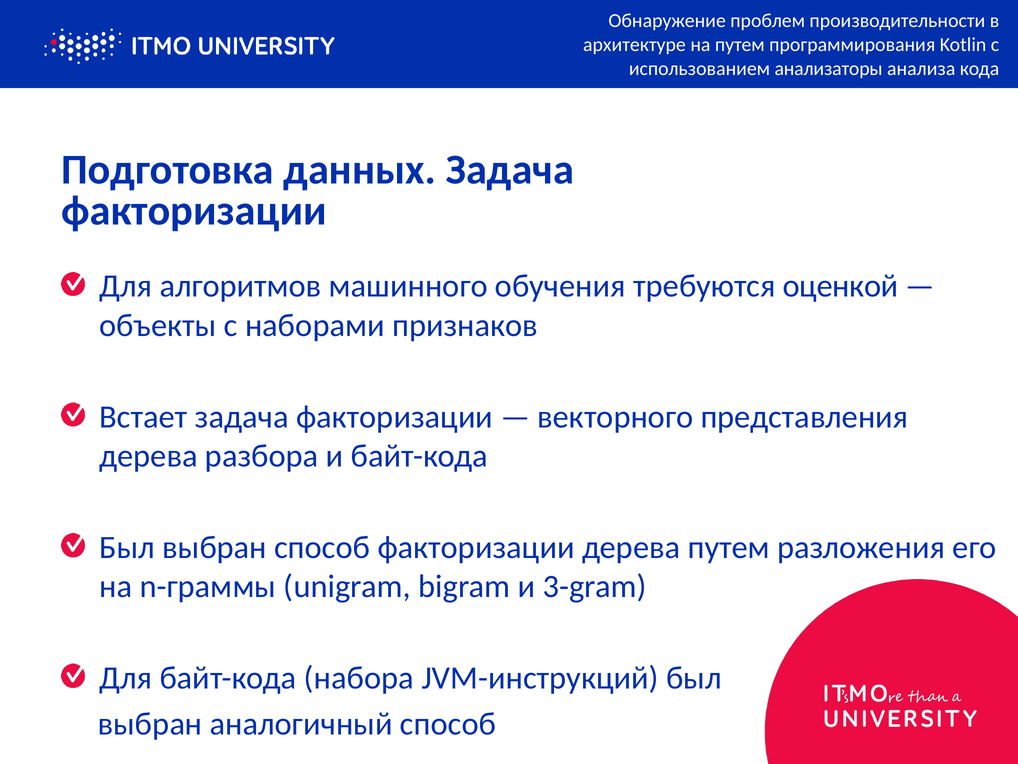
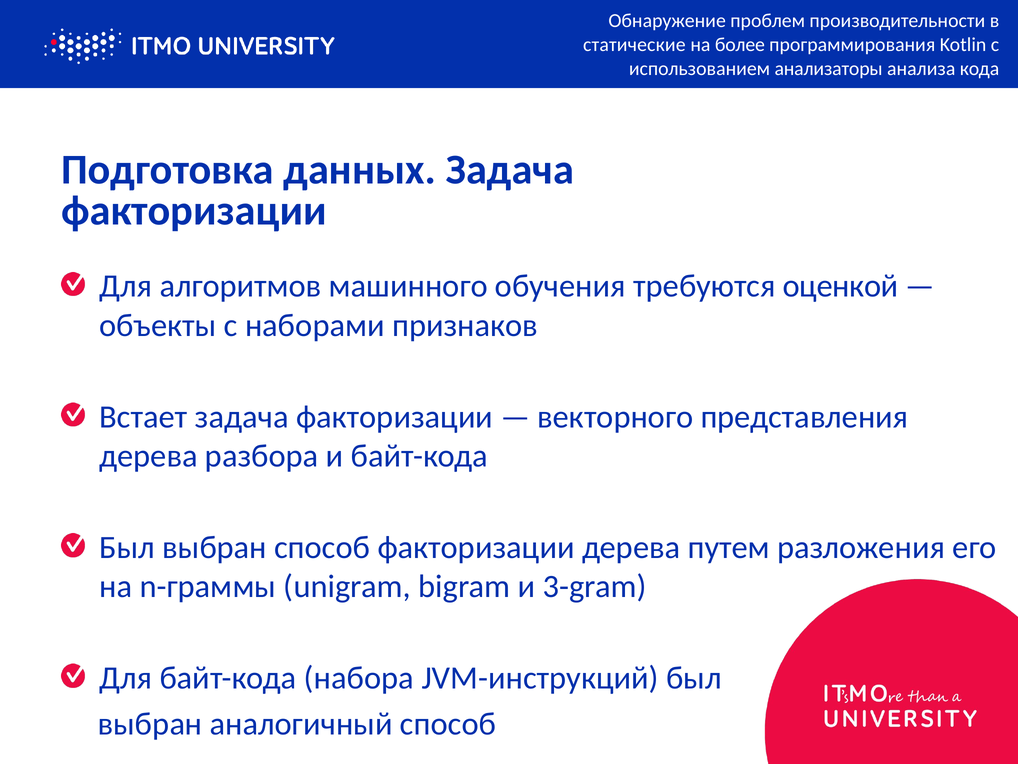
архитектуре: архитектуре -> статические (634, 45)
на путем: путем -> более (740, 45)
